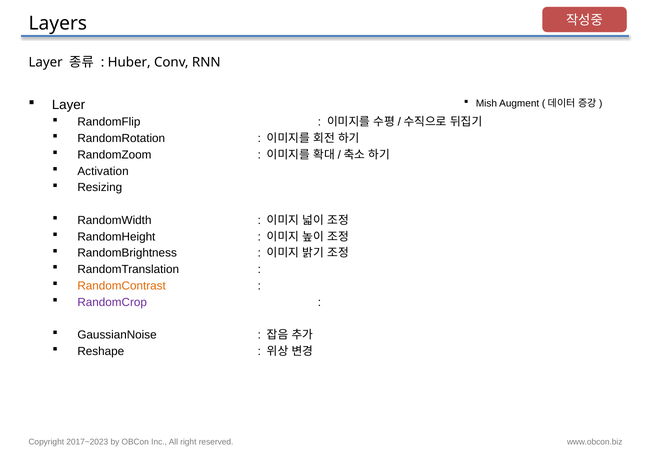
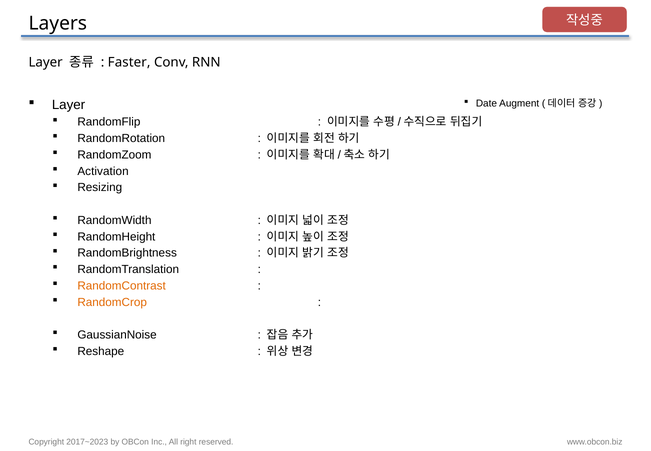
Huber: Huber -> Faster (129, 62)
Mish: Mish -> Date (486, 103)
RandomCrop colour: purple -> orange (112, 302)
